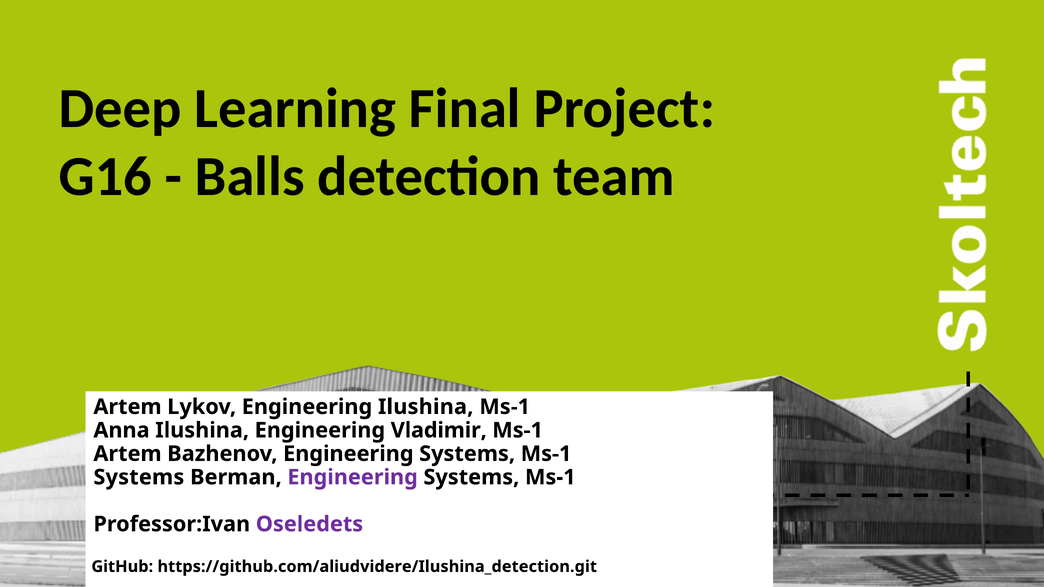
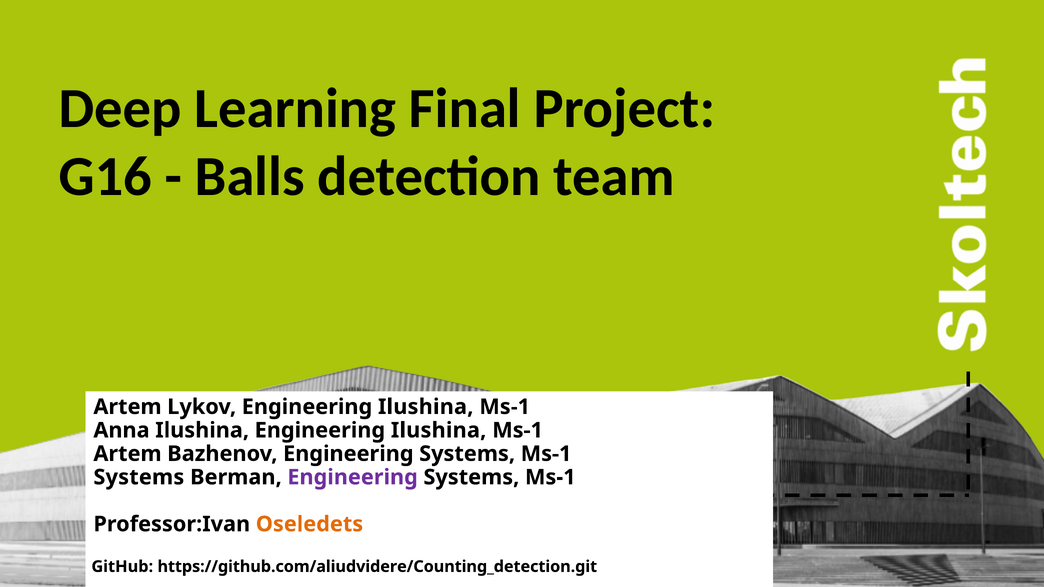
Ilushina Engineering Vladimir: Vladimir -> Ilushina (439, 430)
Oseledets colour: purple -> orange (309, 524)
https://github.com/aliudvidere/Ilushina_detection.git: https://github.com/aliudvidere/Ilushina_detection.git -> https://github.com/aliudvidere/Counting_detection.git (377, 567)
